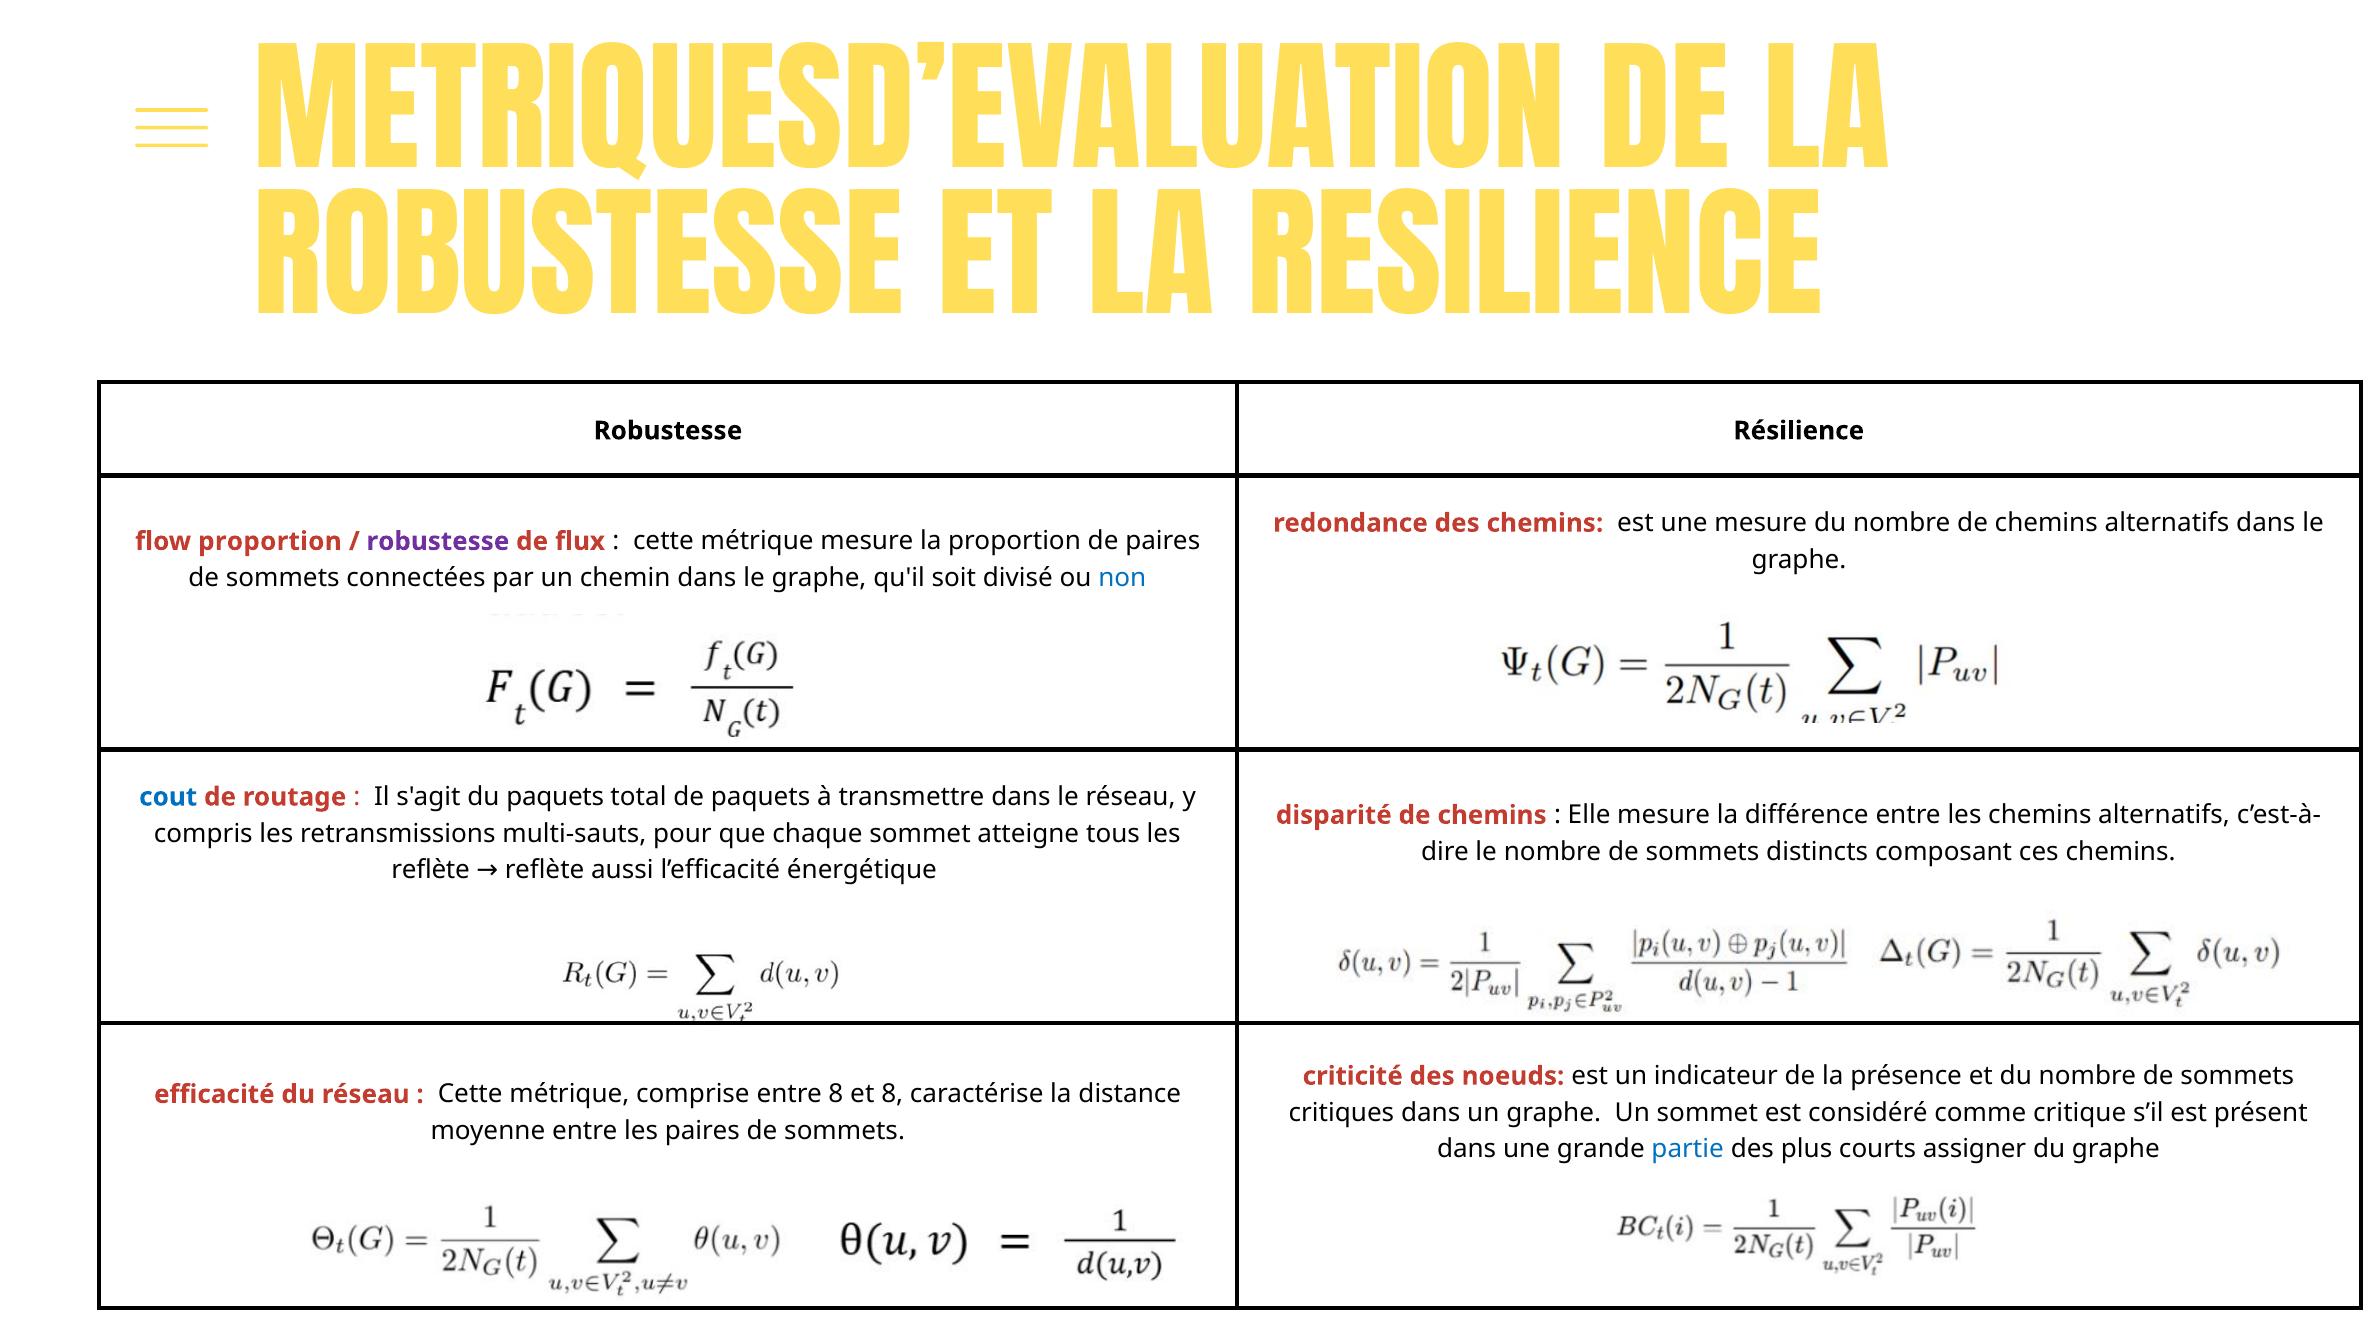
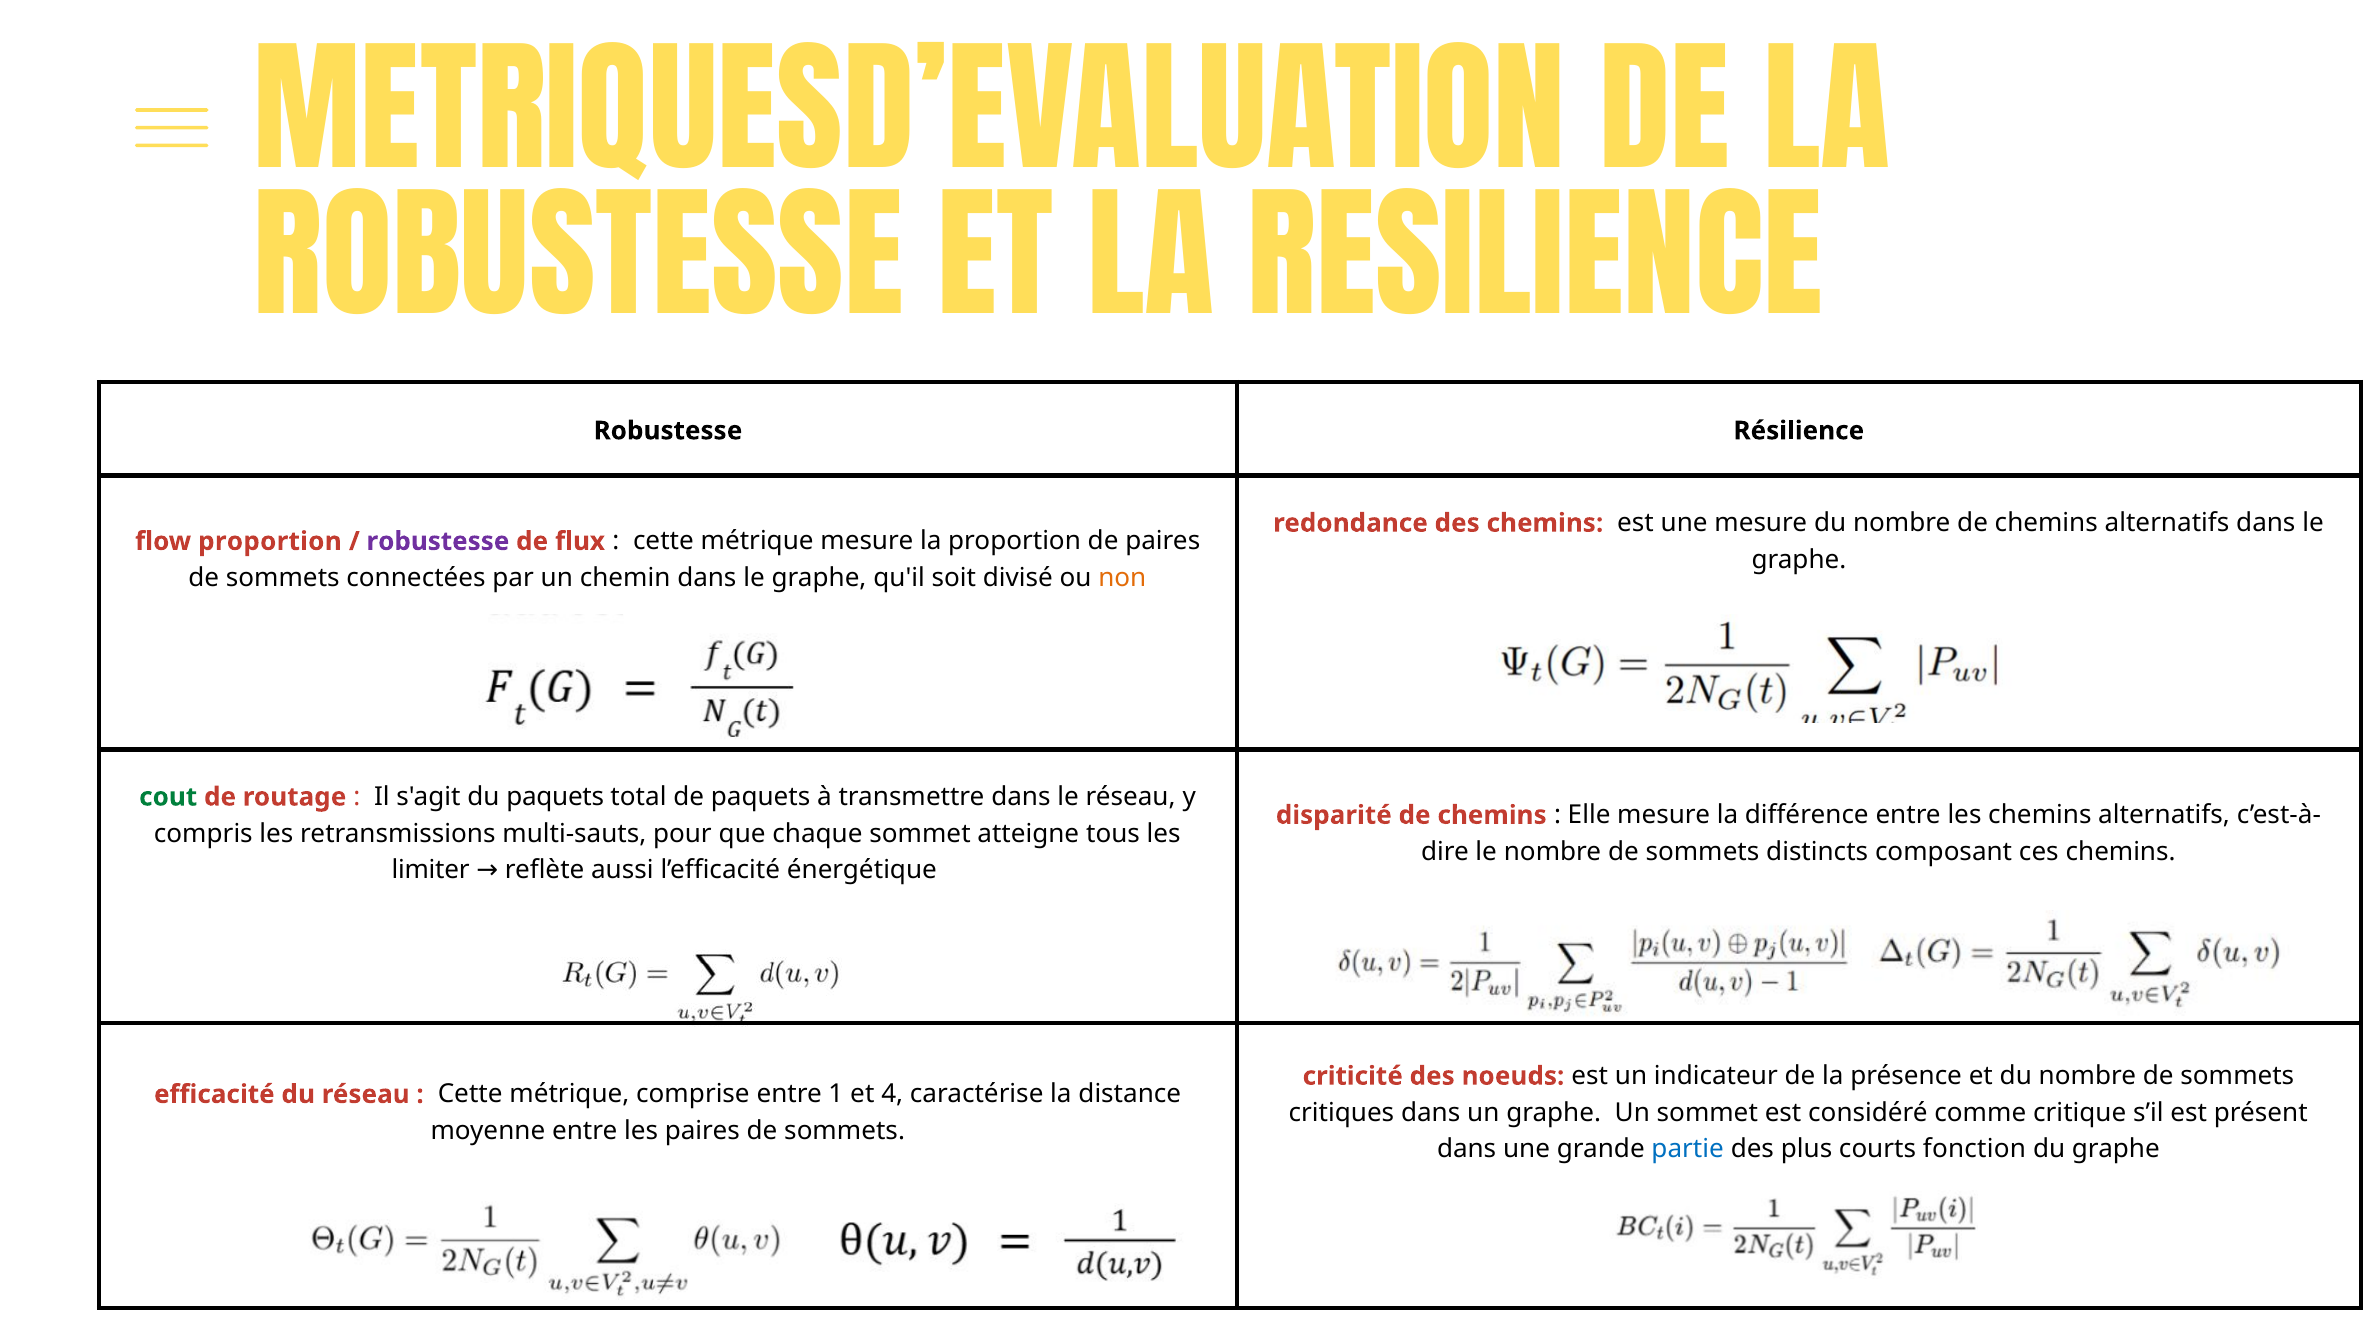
non colour: blue -> orange (1122, 578)
cout colour: blue -> green (168, 797)
reflète: reflète -> limiter (431, 870)
entre 8: 8 -> 1 (836, 1094)
et 8: 8 -> 4 (892, 1094)
assigner: assigner -> fonction (1974, 1149)
